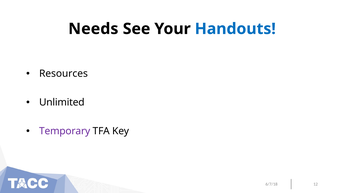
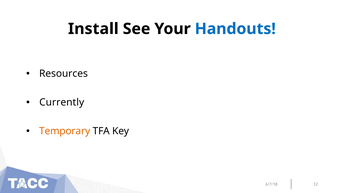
Needs: Needs -> Install (93, 29)
Unlimited: Unlimited -> Currently (62, 103)
Temporary colour: purple -> orange (65, 131)
